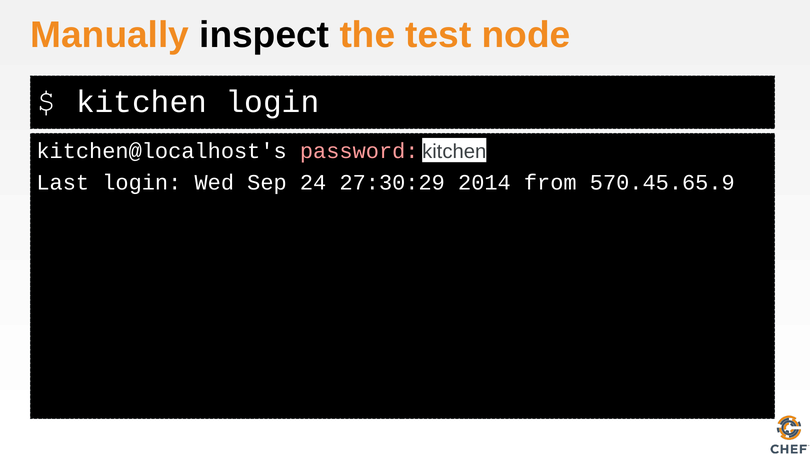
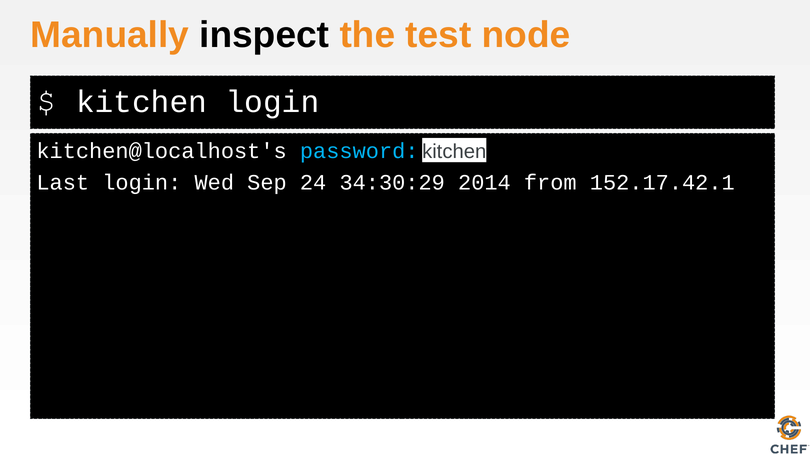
password colour: pink -> light blue (359, 151)
27:30:29: 27:30:29 -> 34:30:29 (392, 183)
570.45.65.9: 570.45.65.9 -> 152.17.42.1 (662, 183)
